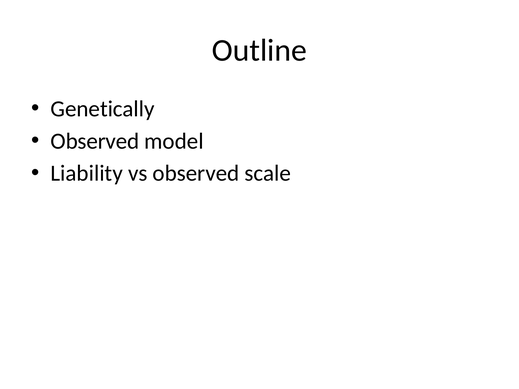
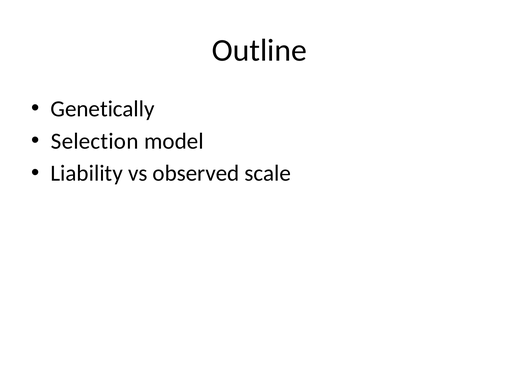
Observed: Observed -> Selection (95, 141)
